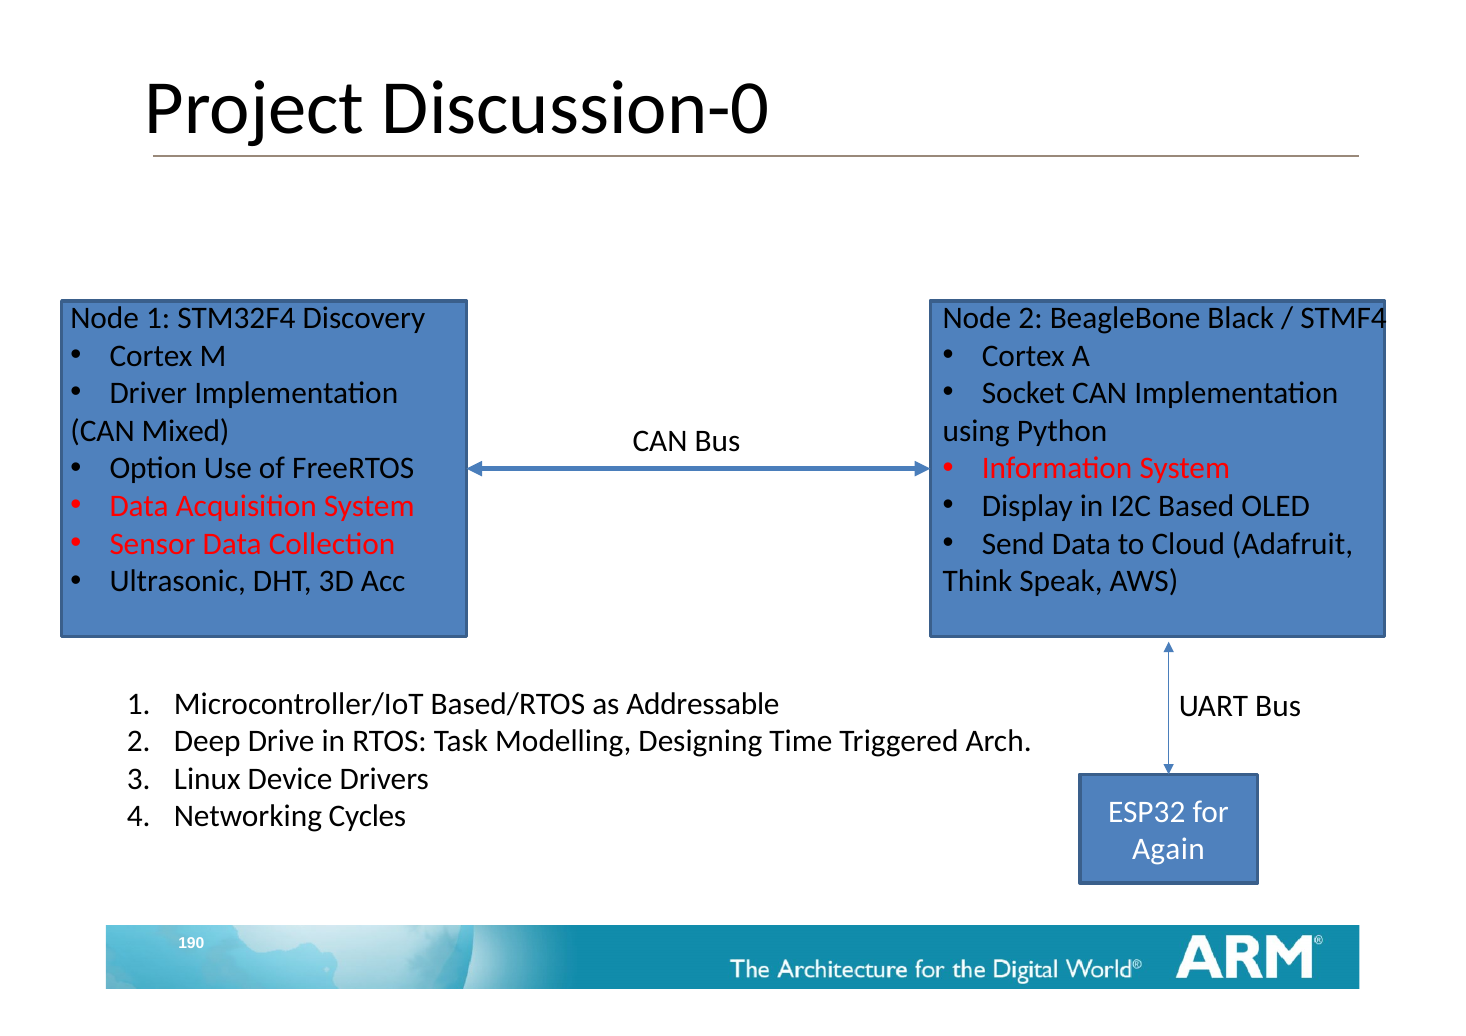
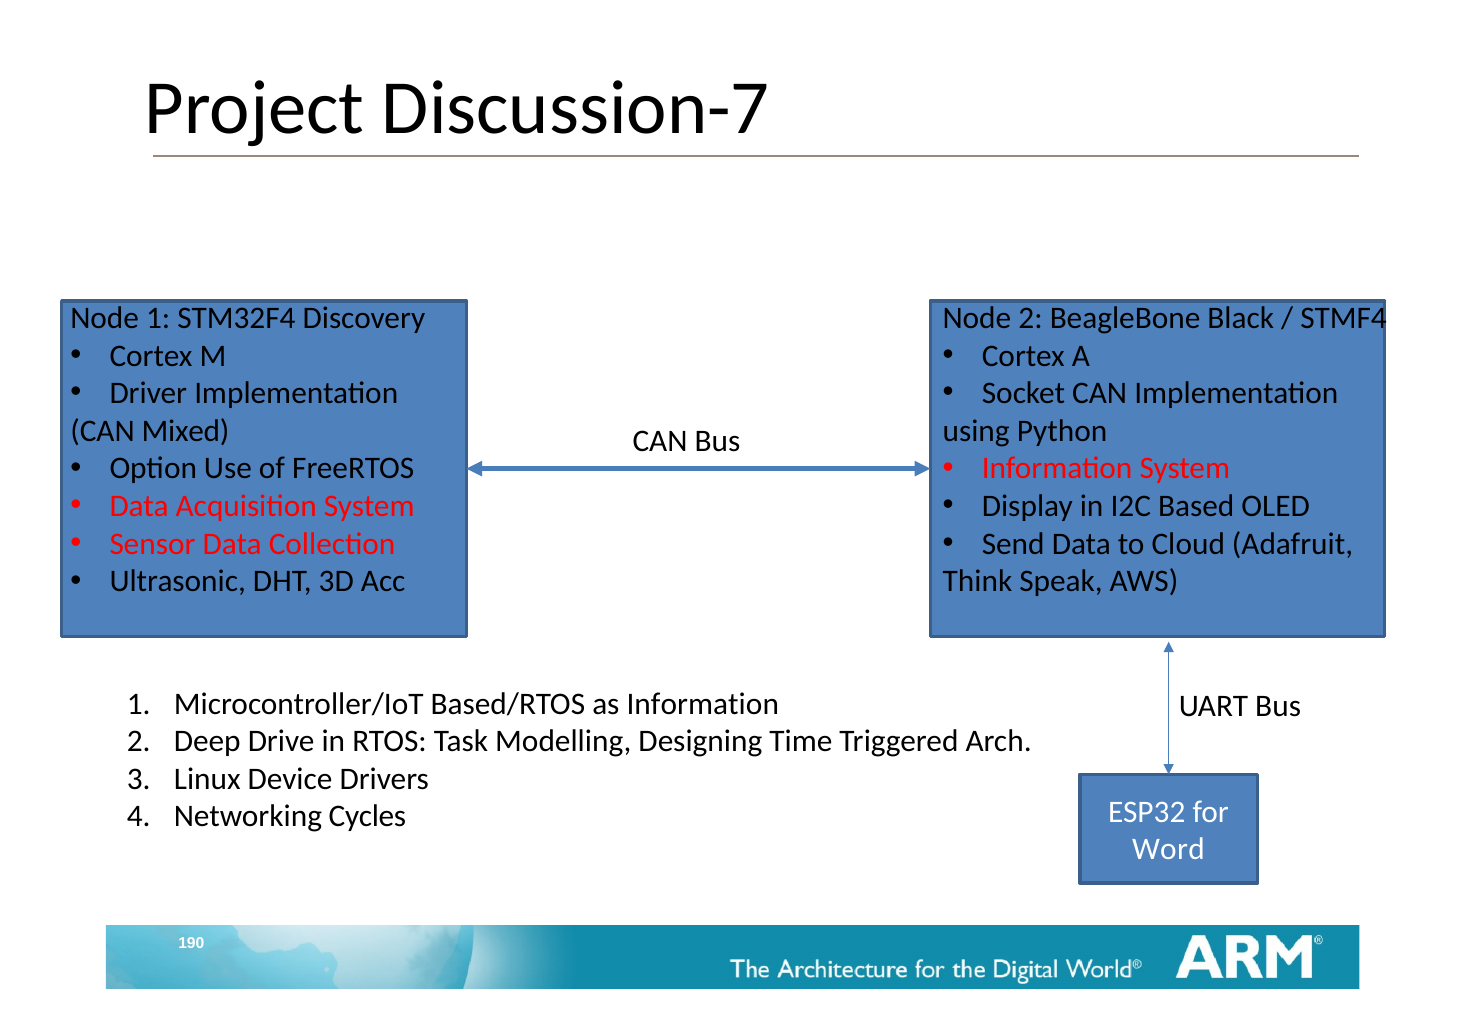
Discussion-0: Discussion-0 -> Discussion-7 (576, 108)
as Addressable: Addressable -> Information (703, 704)
Again: Again -> Word (1168, 850)
